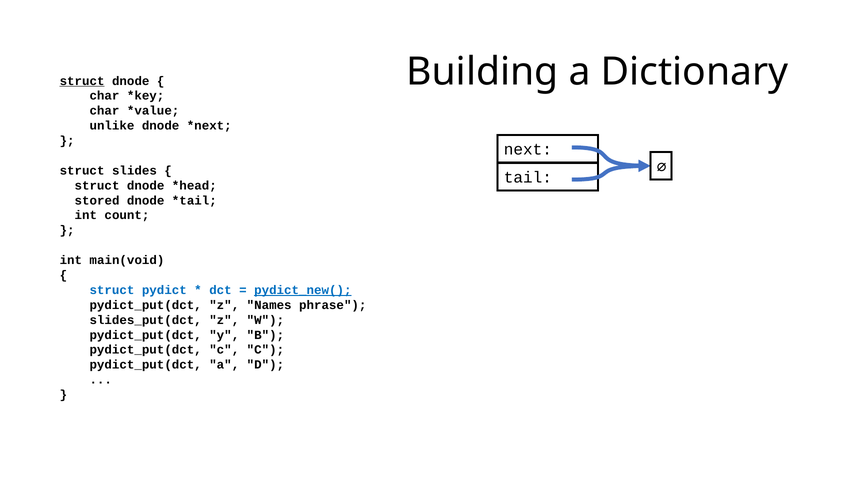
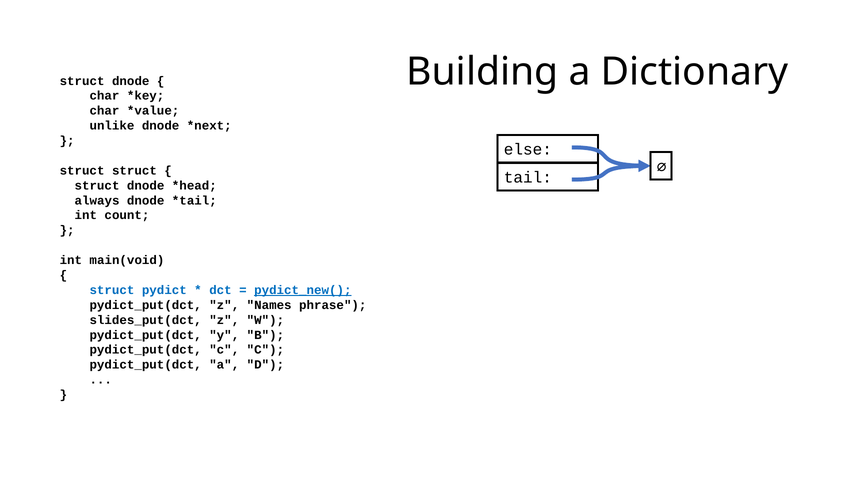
struct underline: present -> none (82, 81)
next: next -> else (528, 150)
struct slides: slides -> struct (134, 171)
stored: stored -> always (97, 201)
